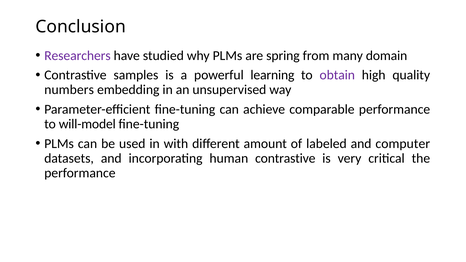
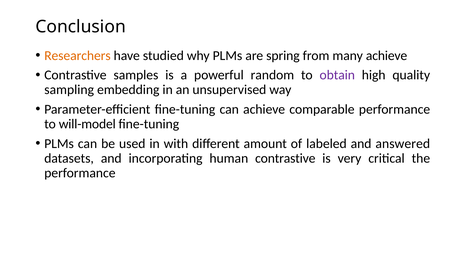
Researchers colour: purple -> orange (77, 56)
many domain: domain -> achieve (387, 56)
learning: learning -> random (272, 75)
numbers: numbers -> sampling (69, 90)
computer: computer -> answered (403, 144)
